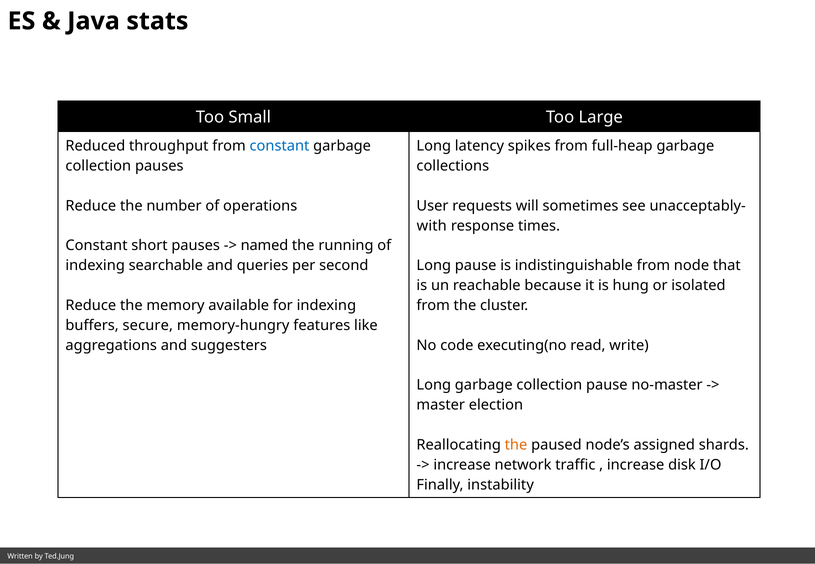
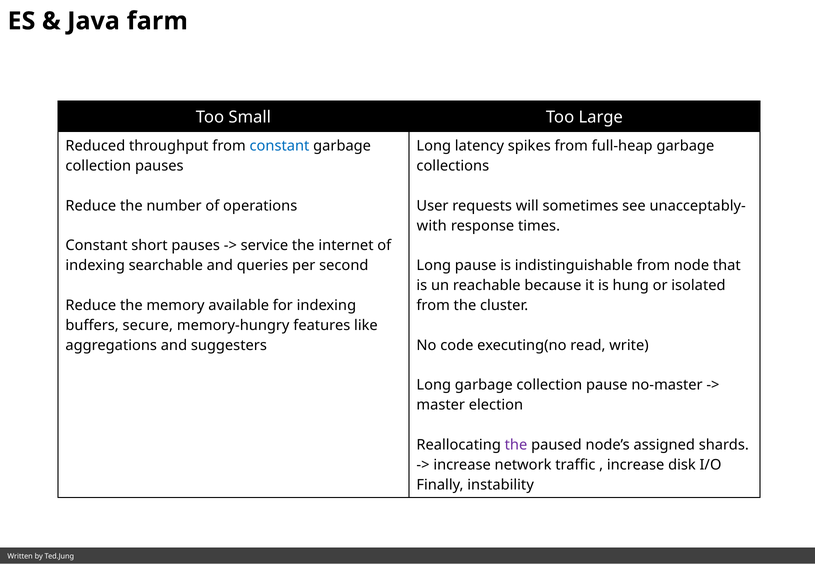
stats: stats -> farm (157, 21)
named: named -> service (264, 246)
running: running -> internet (346, 246)
the colour: orange -> purple (516, 445)
